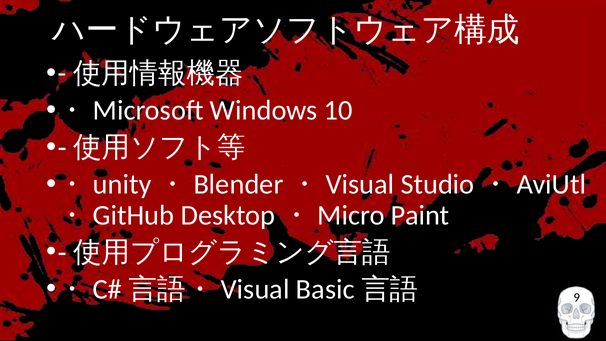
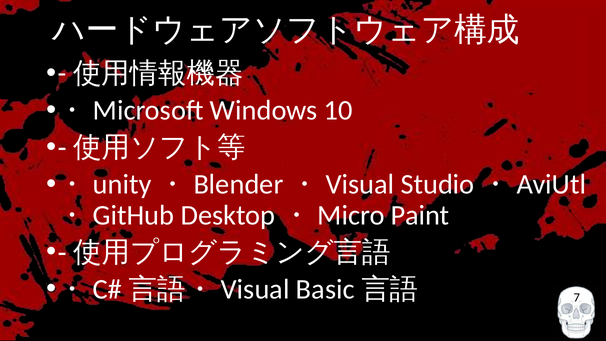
9: 9 -> 7 (577, 298)
